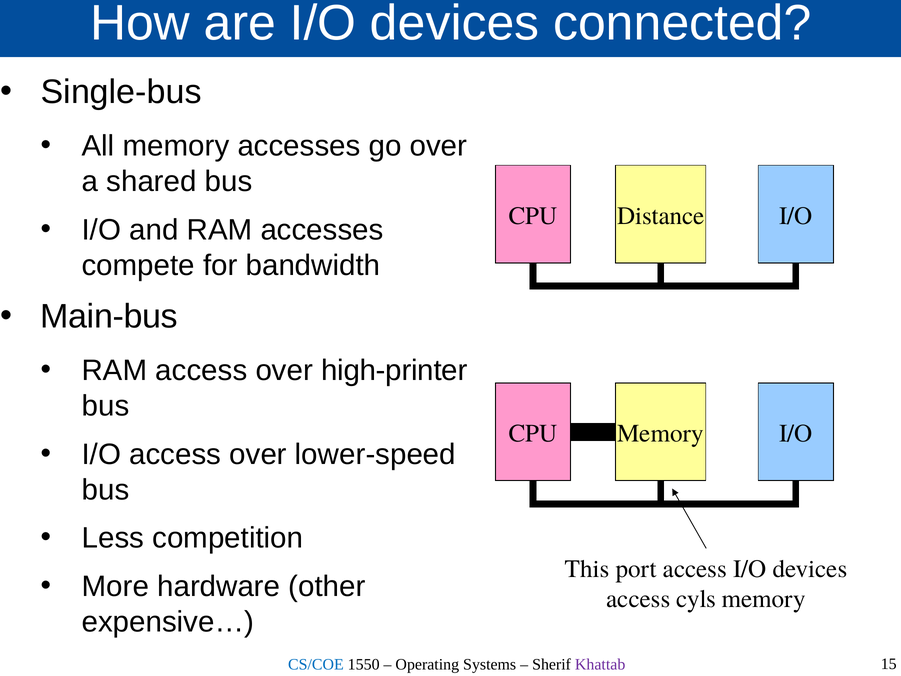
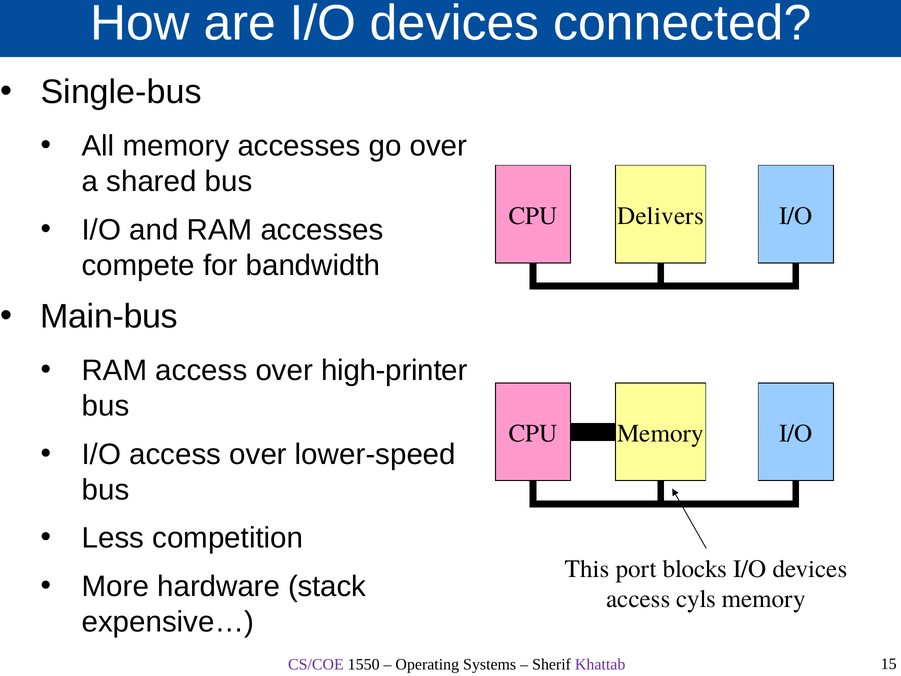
Distance: Distance -> Delivers (661, 216)
port access: access -> blocks (695, 569)
other: other -> stack (327, 586)
CS/COE colour: blue -> purple (316, 664)
